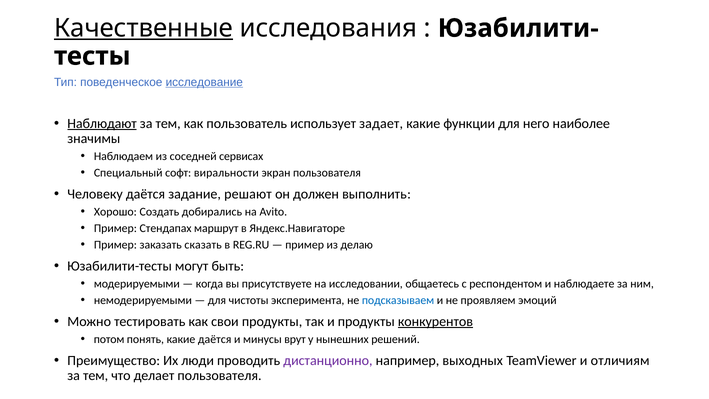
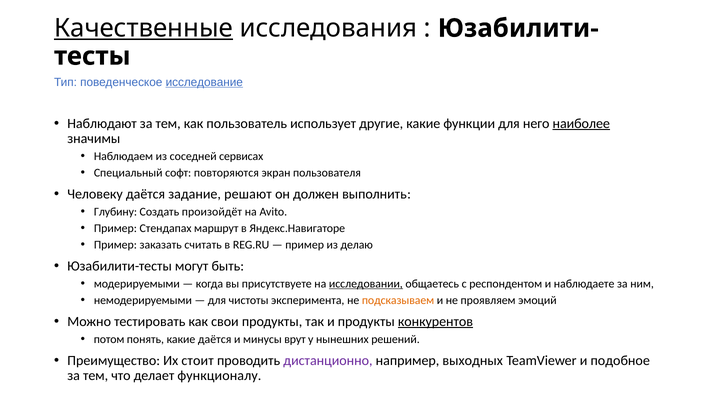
Наблюдают underline: present -> none (102, 124)
задает: задает -> другие (381, 124)
наиболее underline: none -> present (581, 124)
виральности: виральности -> повторяются (226, 173)
Хорошо: Хорошо -> Глубину (115, 212)
добирались: добирались -> произойдёт (212, 212)
сказать: сказать -> считать (203, 245)
исследовании underline: none -> present (366, 284)
подсказываем colour: blue -> orange (398, 300)
люди: люди -> стоит (198, 360)
отличиям: отличиям -> подобное (620, 360)
делает пользователя: пользователя -> функционалу (219, 376)
